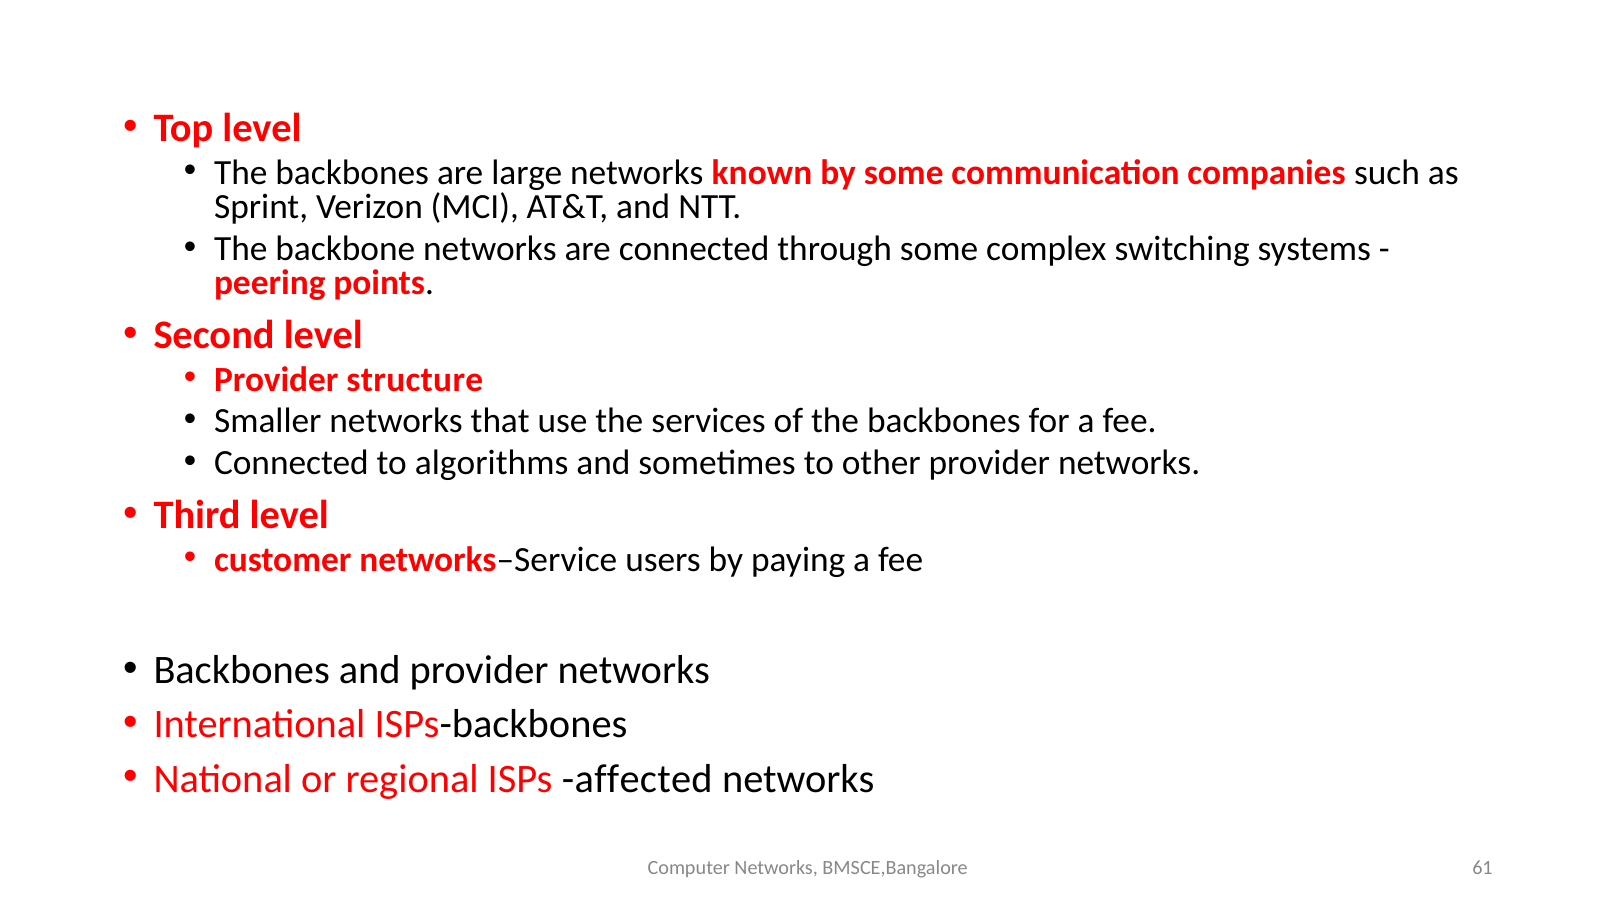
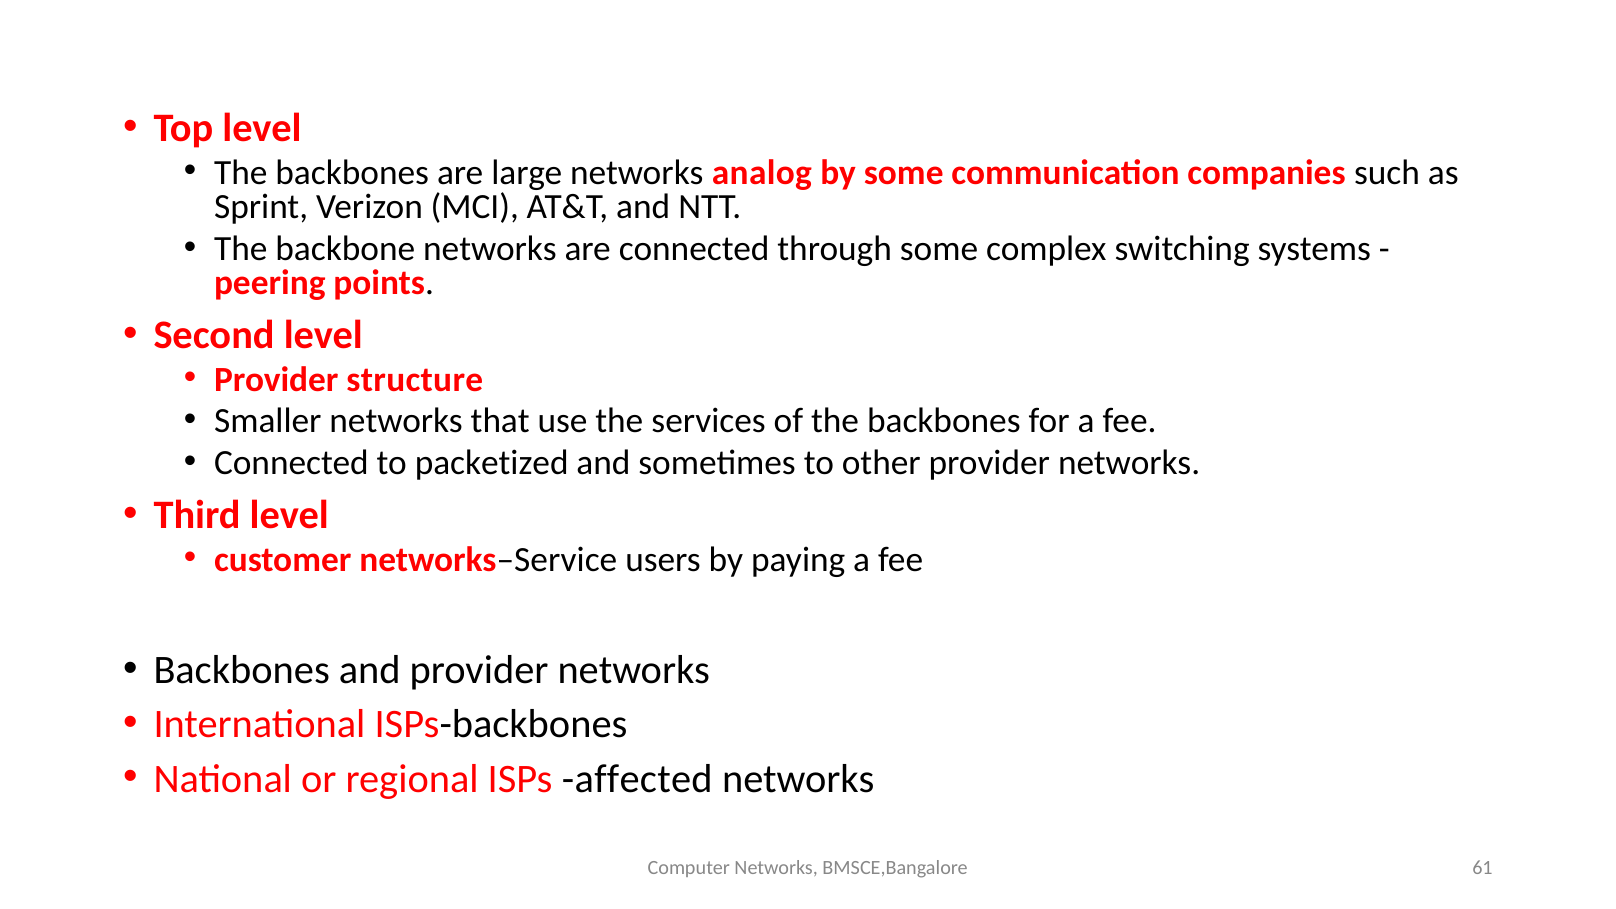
known: known -> analog (762, 172)
algorithms: algorithms -> packetized (492, 463)
